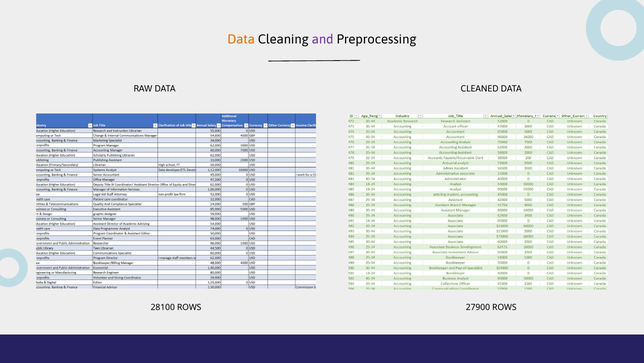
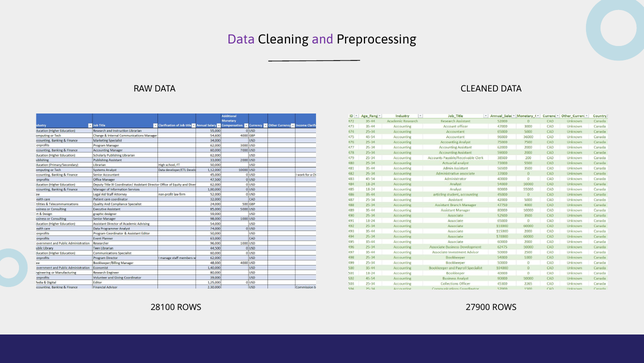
Data colour: orange -> purple (241, 40)
